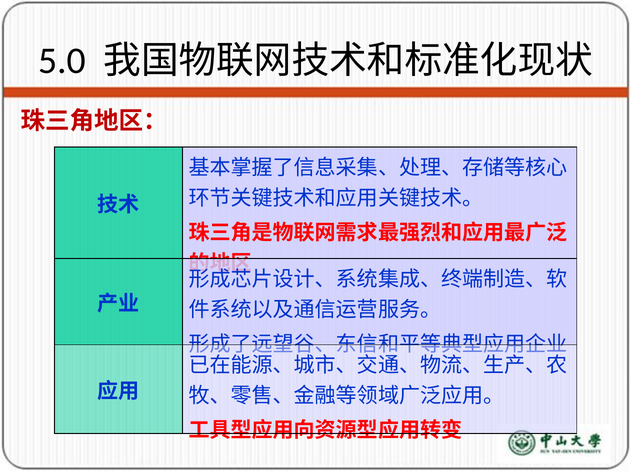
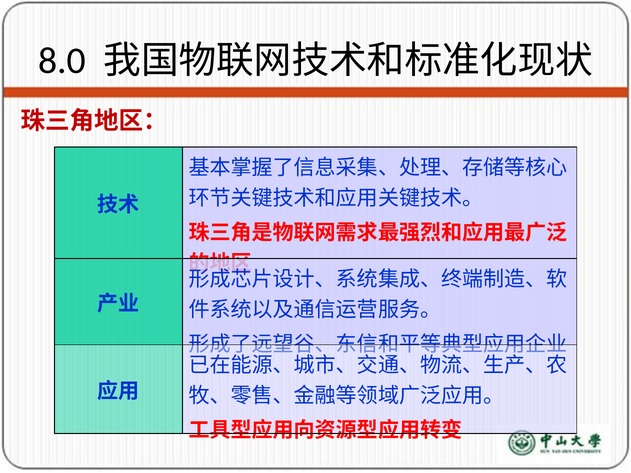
5.0: 5.0 -> 8.0 (62, 61)
